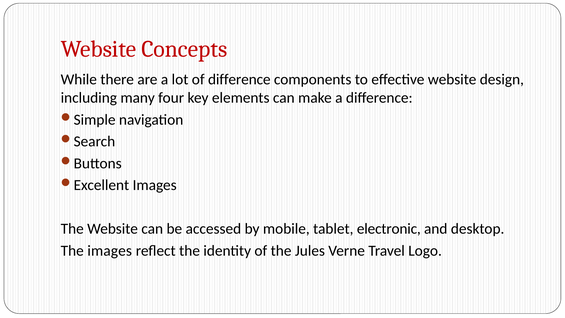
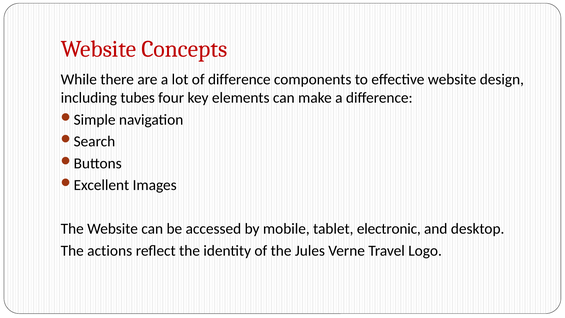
many: many -> tubes (138, 98)
The images: images -> actions (110, 251)
